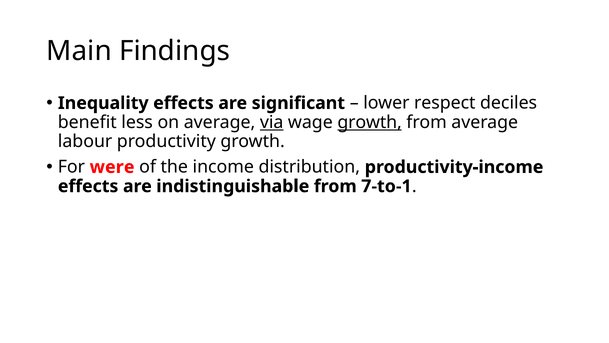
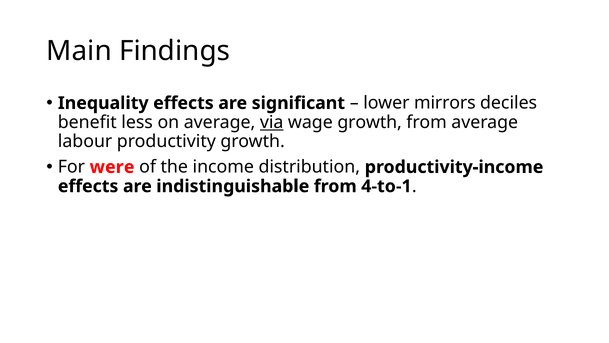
respect: respect -> mirrors (445, 103)
growth underline: present -> none (370, 122)
7-to-1: 7-to-1 -> 4-to-1 (386, 186)
